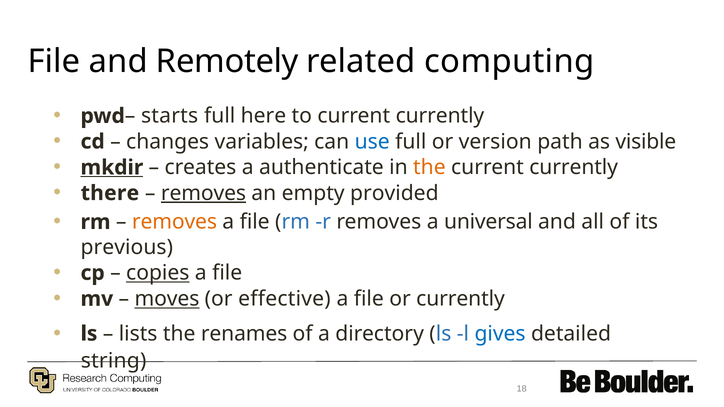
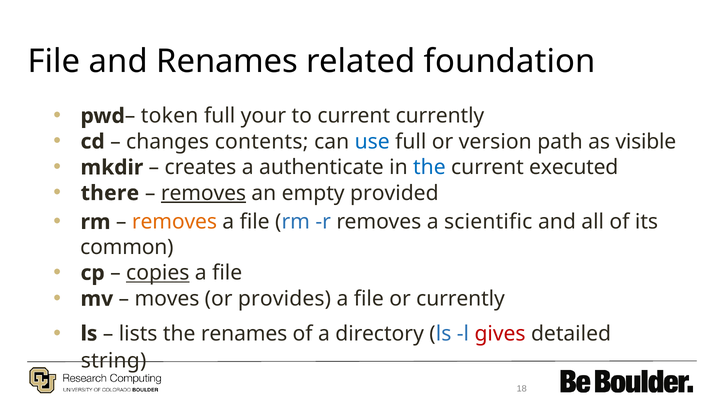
and Remotely: Remotely -> Renames (227, 61)
computing: computing -> foundation (510, 61)
starts: starts -> token (170, 116)
here: here -> your (263, 116)
variables: variables -> contents (262, 142)
mkdir underline: present -> none (112, 168)
the colour: orange -> blue (429, 168)
currently: currently -> executed (574, 168)
universal: universal -> scientific (488, 222)
previous: previous -> common (127, 247)
moves underline: present -> none (167, 299)
effective: effective -> provides (285, 299)
gives colour: blue -> red (500, 334)
